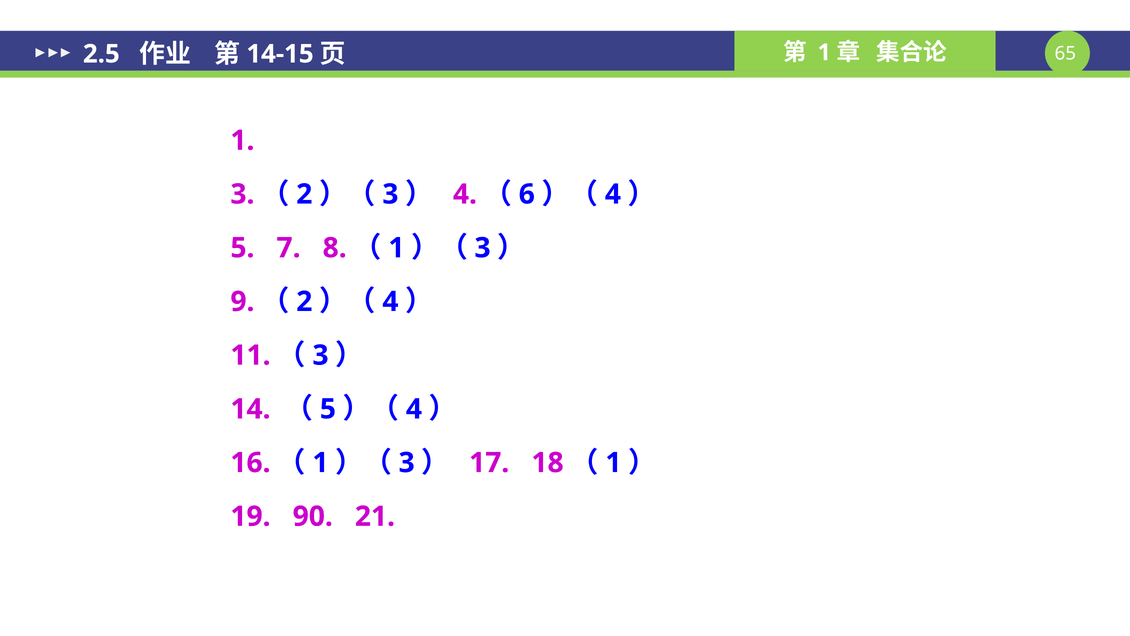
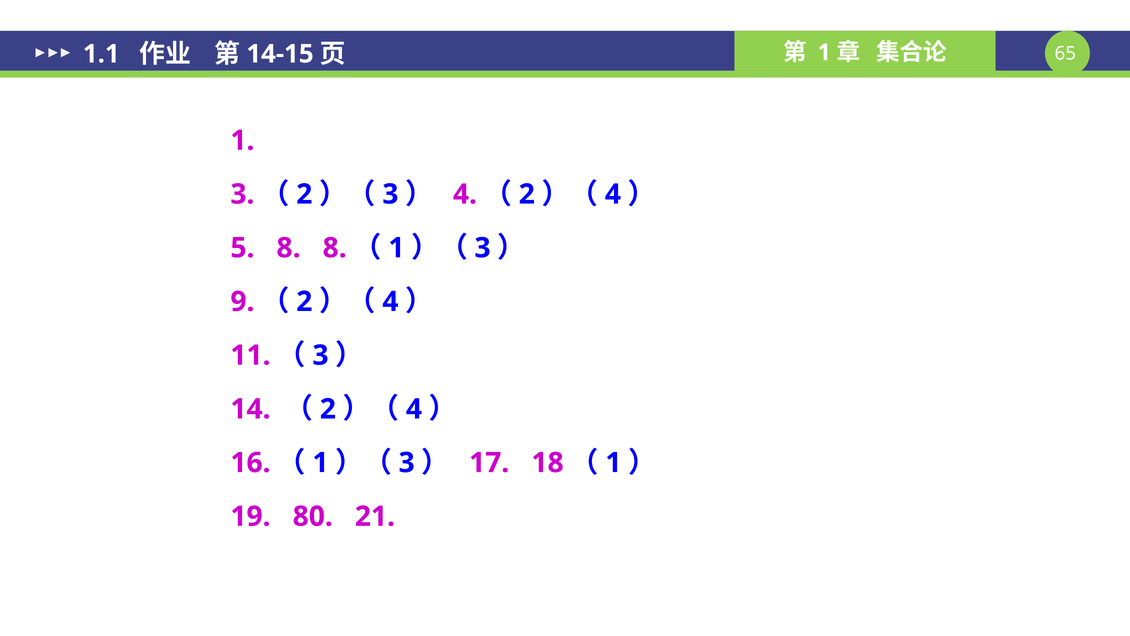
2.5: 2.5 -> 1.1 (101, 54)
6: 6 -> 2 (527, 194)
5 7: 7 -> 8 (289, 248)
5: 5 -> 2 (328, 409)
90: 90 -> 80 (313, 516)
